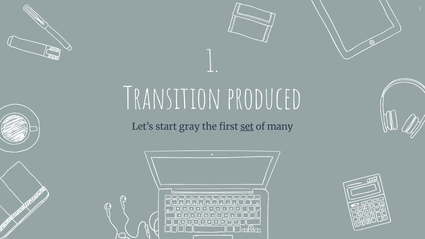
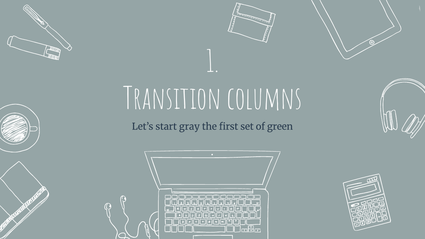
produced: produced -> columns (264, 99)
set underline: present -> none (247, 127)
many: many -> green (280, 127)
